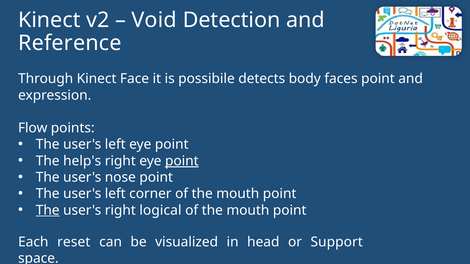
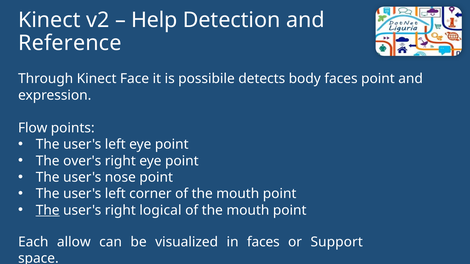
Void: Void -> Help (154, 20)
help's: help's -> over's (82, 161)
point underline: present -> none (182, 161)
reset: reset -> allow (74, 242)
in head: head -> faces (263, 242)
